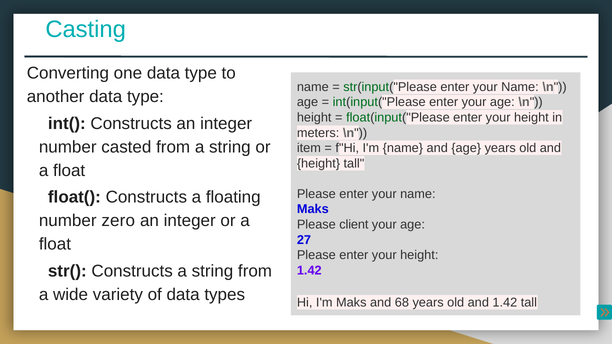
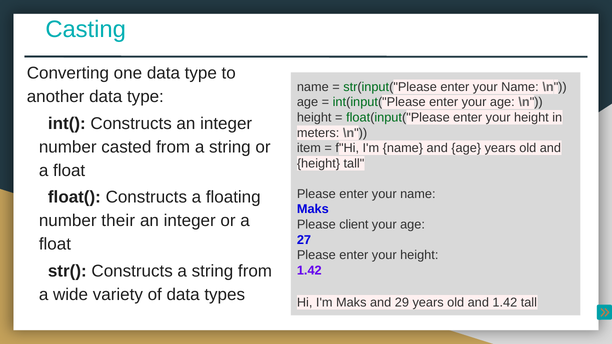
zero: zero -> their (118, 221)
68: 68 -> 29 (402, 303)
